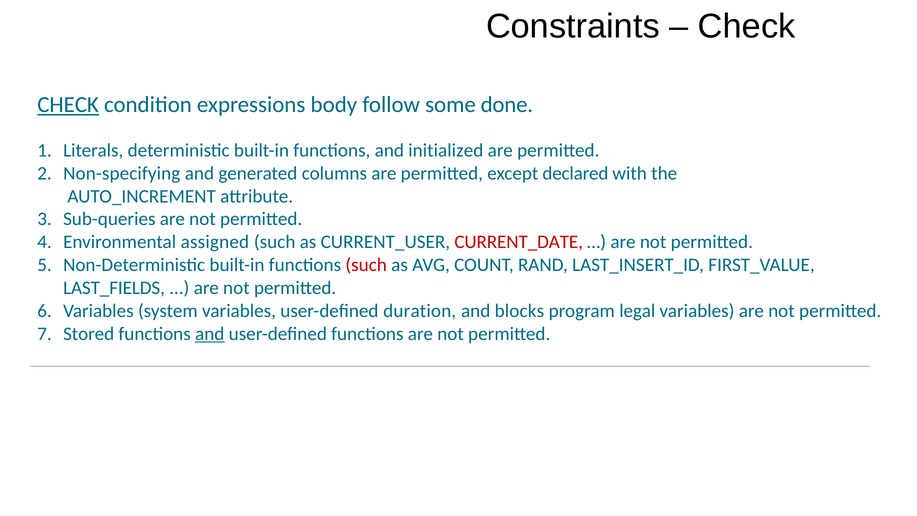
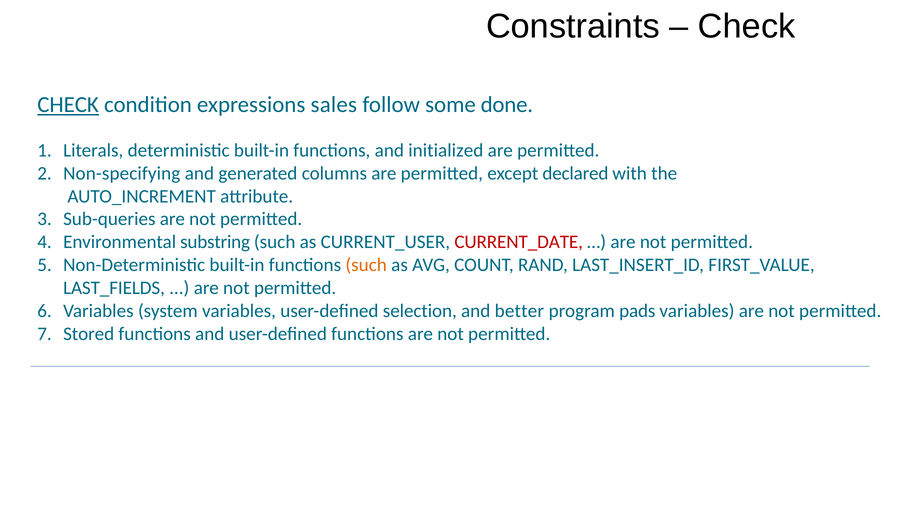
body: body -> sales (334, 105)
assigned: assigned -> substring (215, 242)
such colour: red -> orange (366, 265)
duration: duration -> selection (420, 311)
blocks: blocks -> better (519, 311)
legal: legal -> pads (637, 311)
and underline: present -> none (210, 334)
